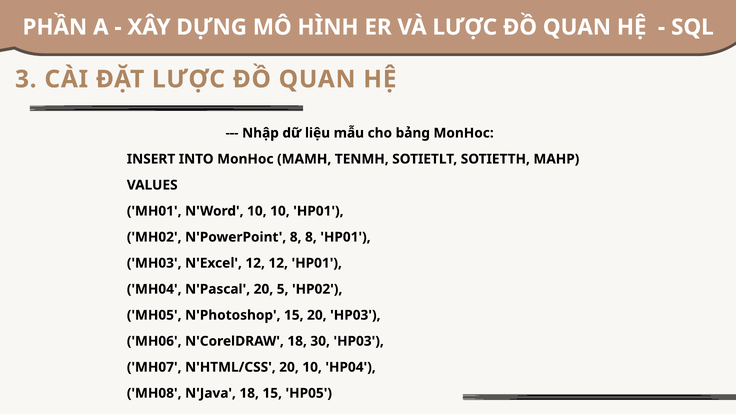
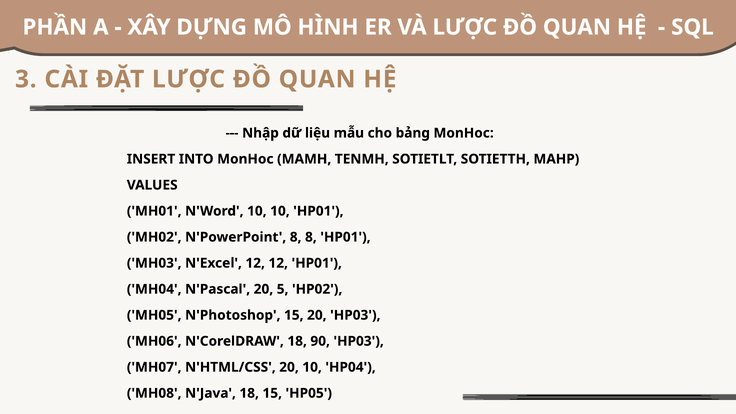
30: 30 -> 90 (320, 341)
